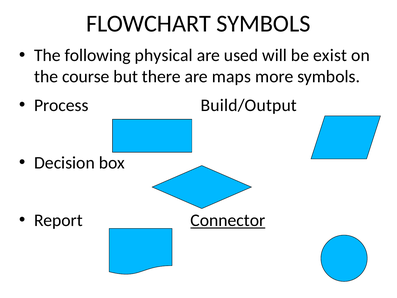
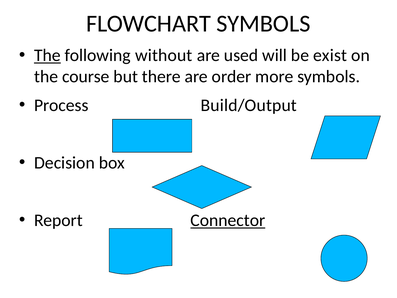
The underline: none -> present (47, 55)
physical: physical -> without (164, 55)
maps: maps -> order (231, 76)
